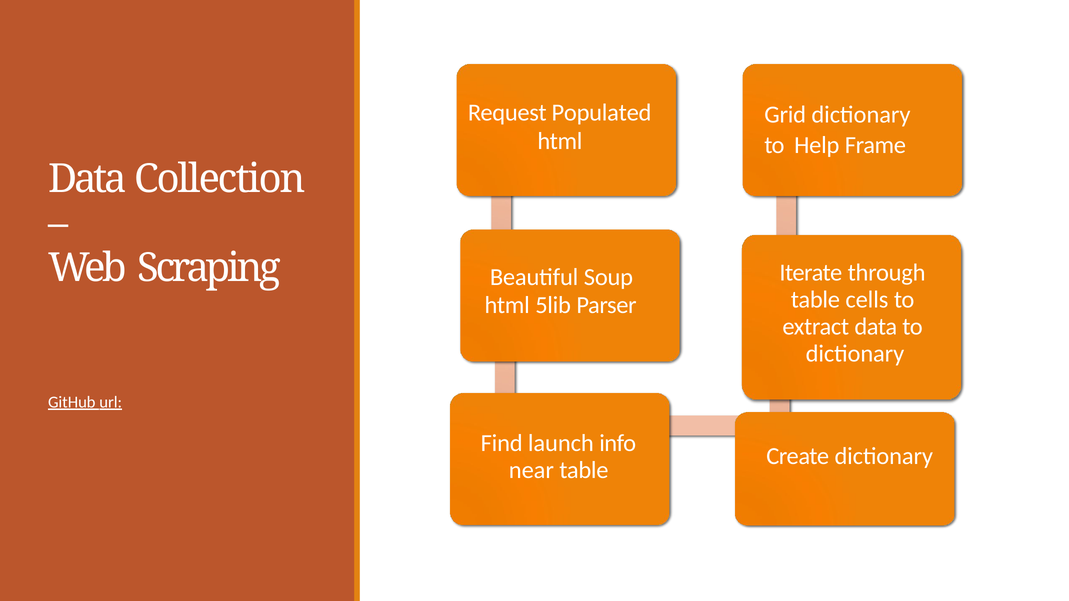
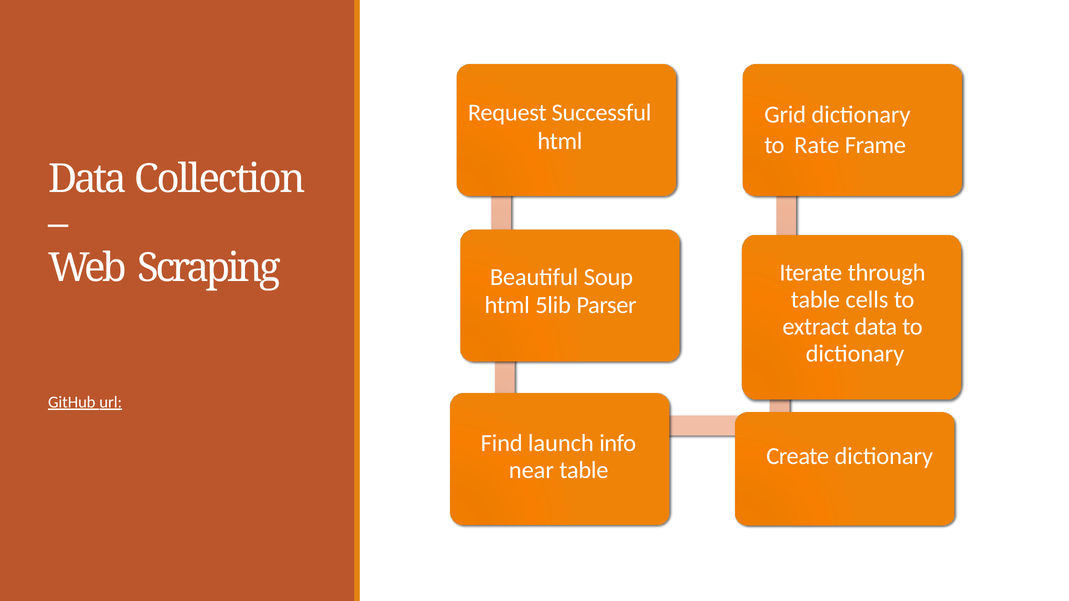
Populated: Populated -> Successful (602, 113)
Help: Help -> Rate (817, 145)
